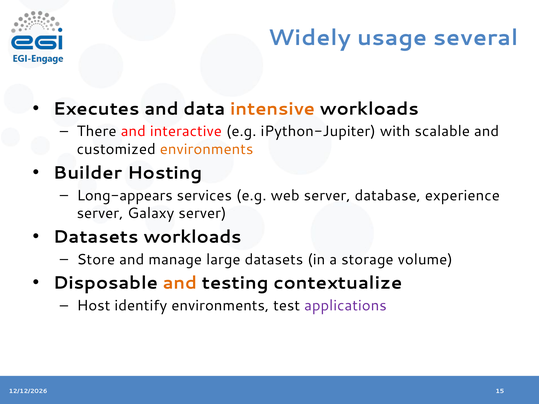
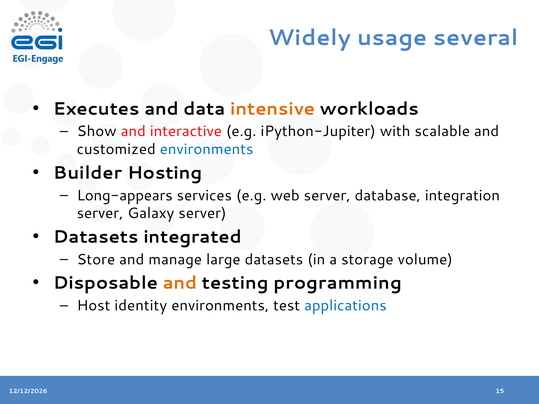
There: There -> Show (97, 131)
environments colour: orange -> blue (207, 149)
experience: experience -> integration (462, 196)
Datasets workloads: workloads -> integrated (192, 237)
contextualize: contextualize -> programming (338, 283)
identify: identify -> identity (141, 306)
applications colour: purple -> blue (345, 306)
